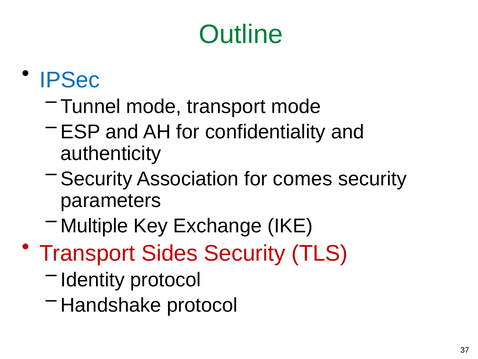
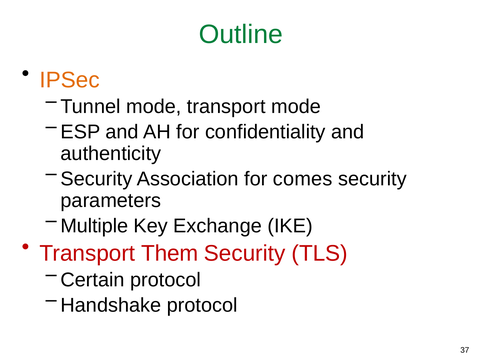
IPSec colour: blue -> orange (70, 80)
Sides: Sides -> Them (170, 253)
Identity: Identity -> Certain (93, 279)
